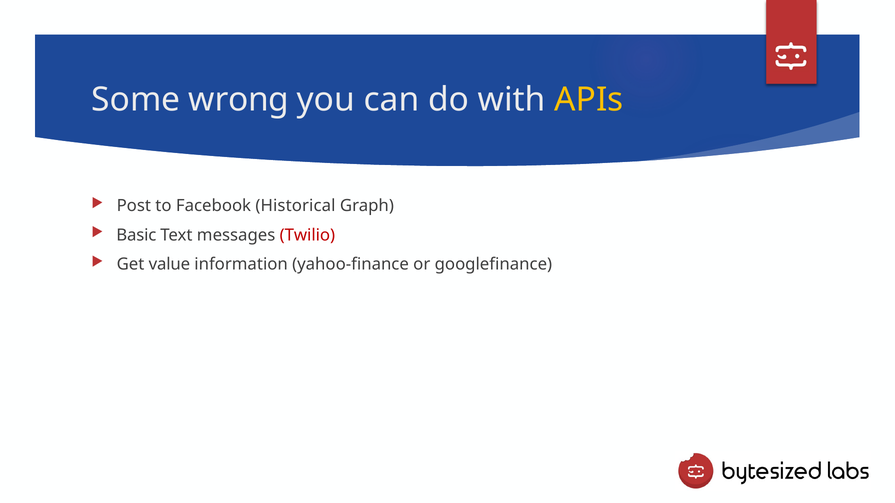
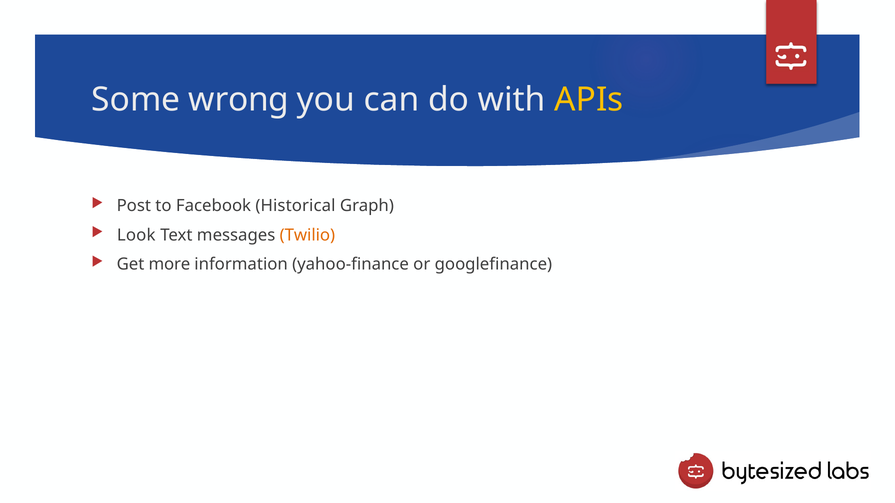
Basic: Basic -> Look (136, 235)
Twilio colour: red -> orange (307, 235)
value: value -> more (169, 265)
